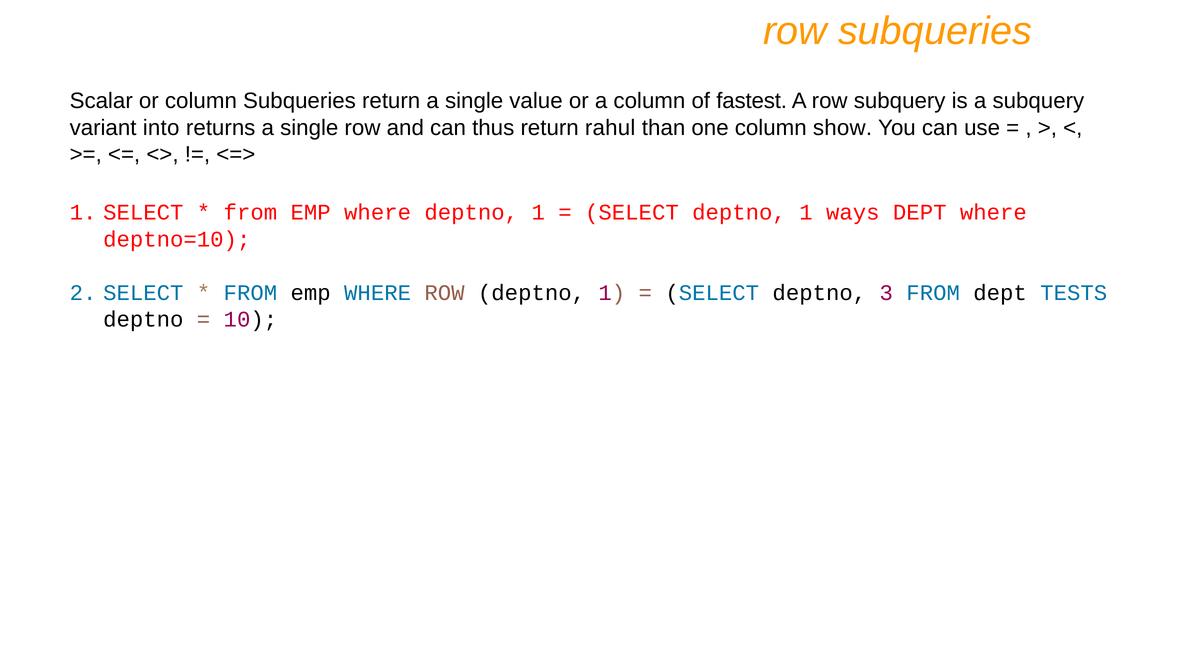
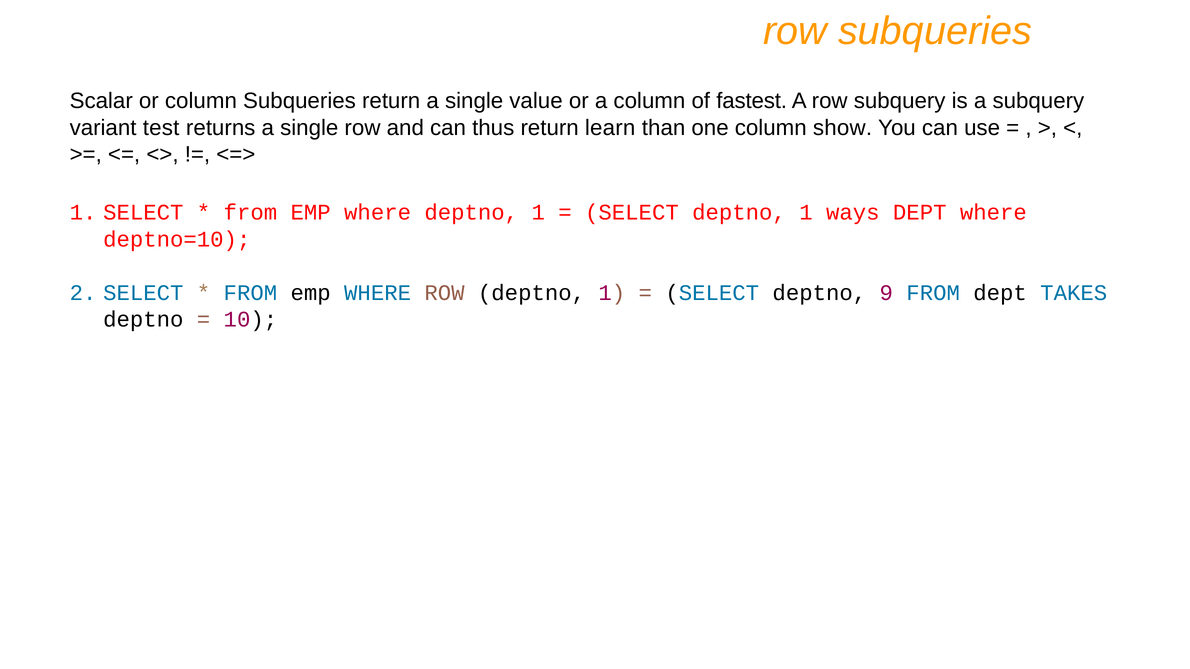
into: into -> test (161, 128)
rahul: rahul -> learn (610, 128)
3: 3 -> 9 (886, 293)
TESTS: TESTS -> TAKES (1074, 293)
